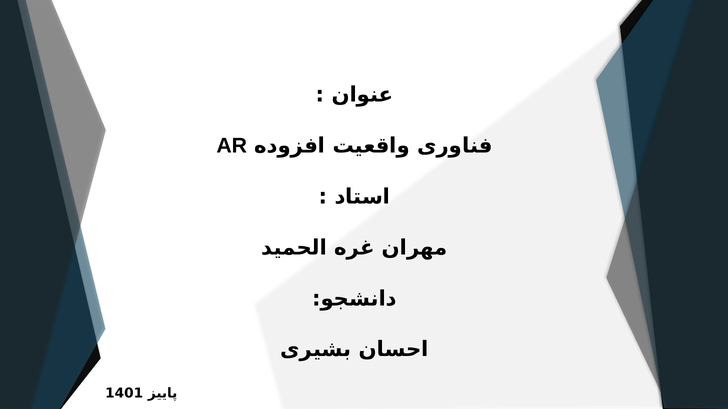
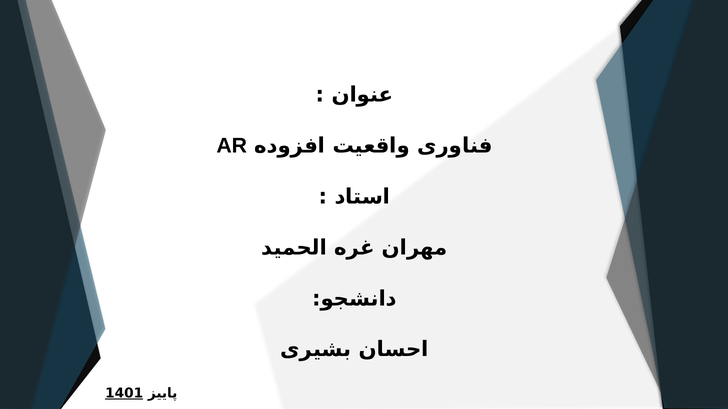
1401 underline: none -> present (124, 394)
